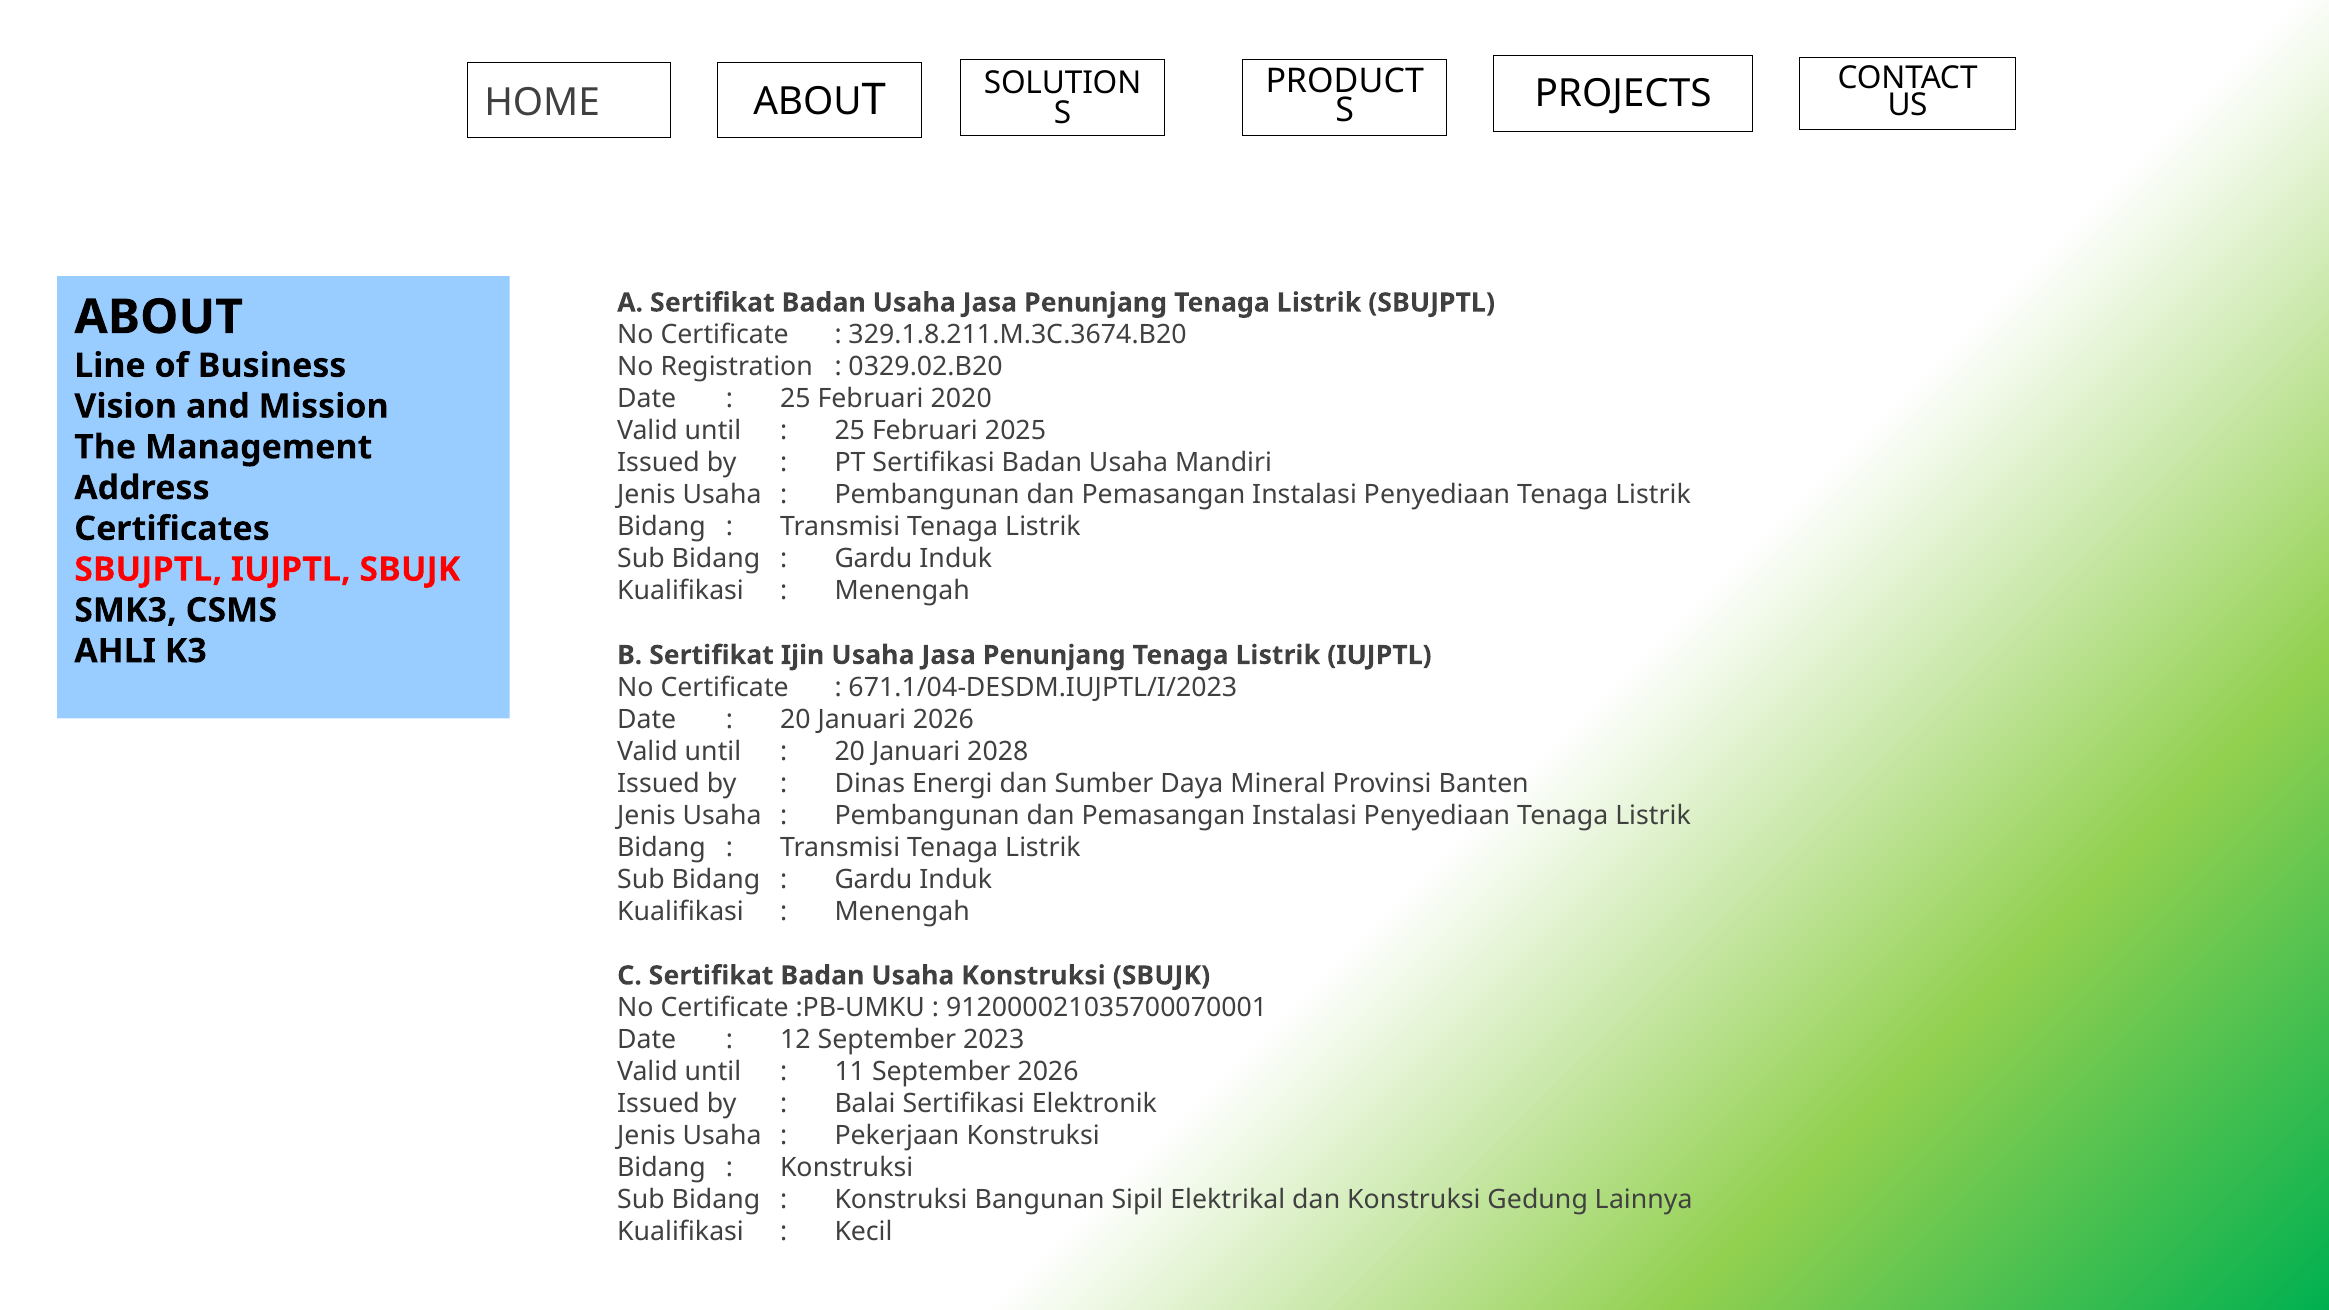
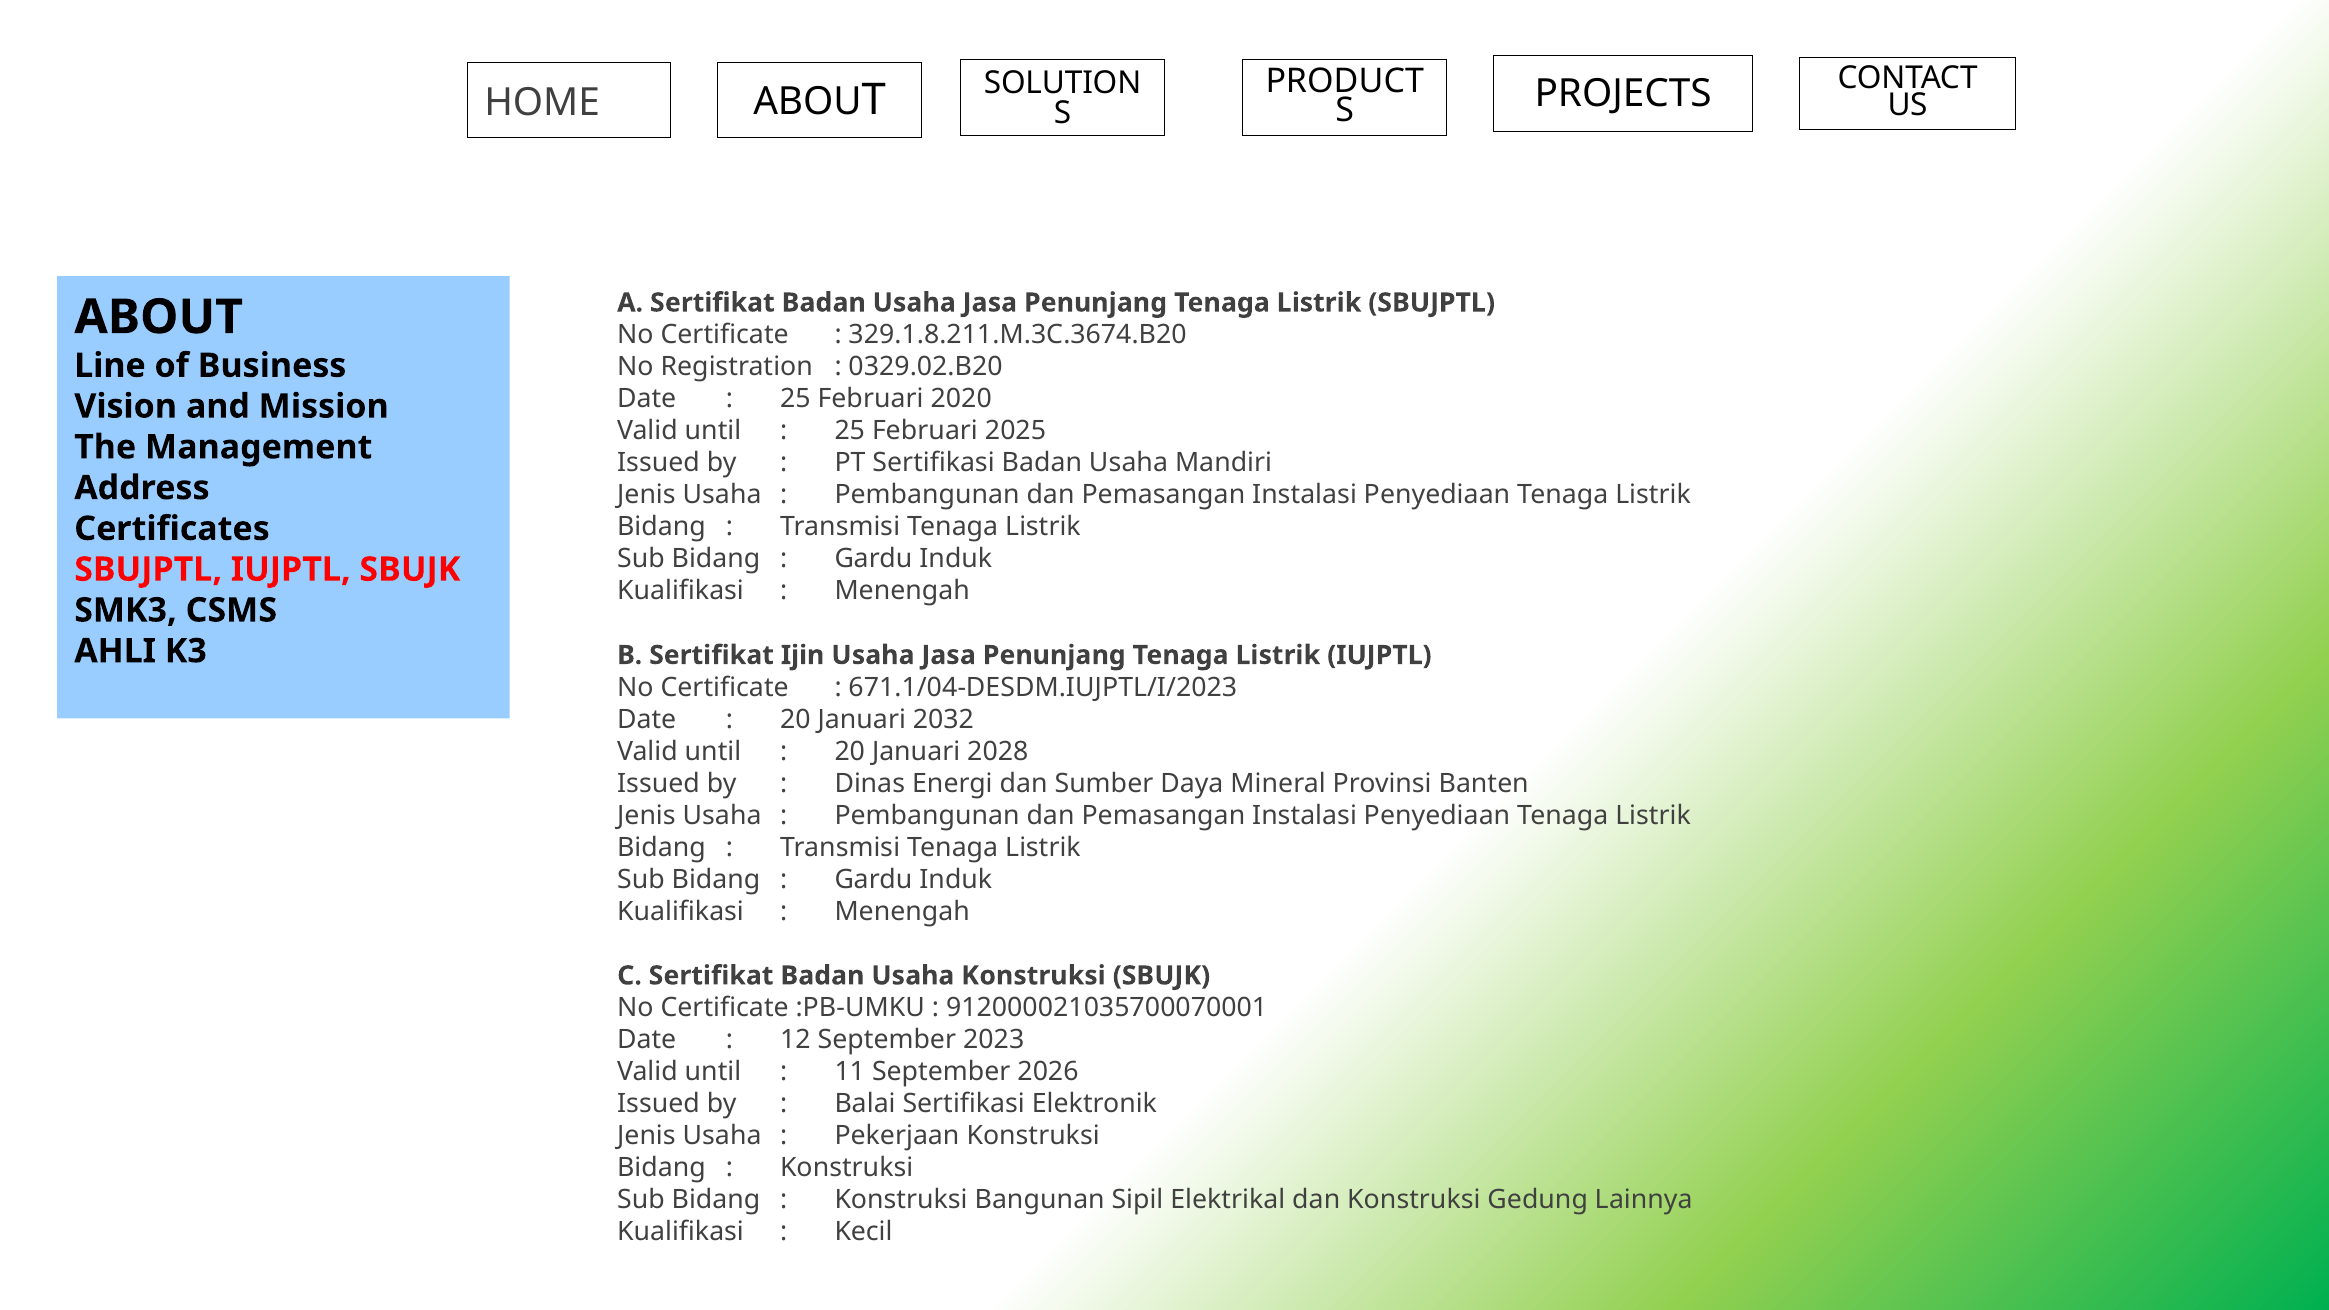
Januari 2026: 2026 -> 2032 (943, 719)
